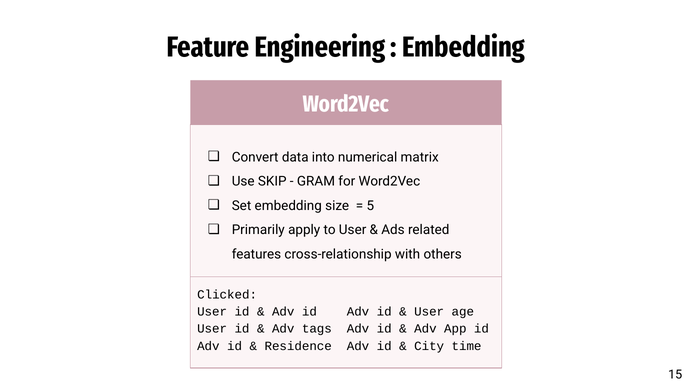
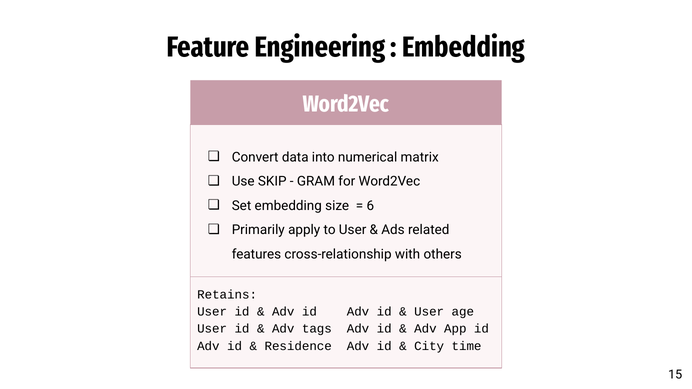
5: 5 -> 6 (370, 206)
Clicked: Clicked -> Retains (227, 295)
